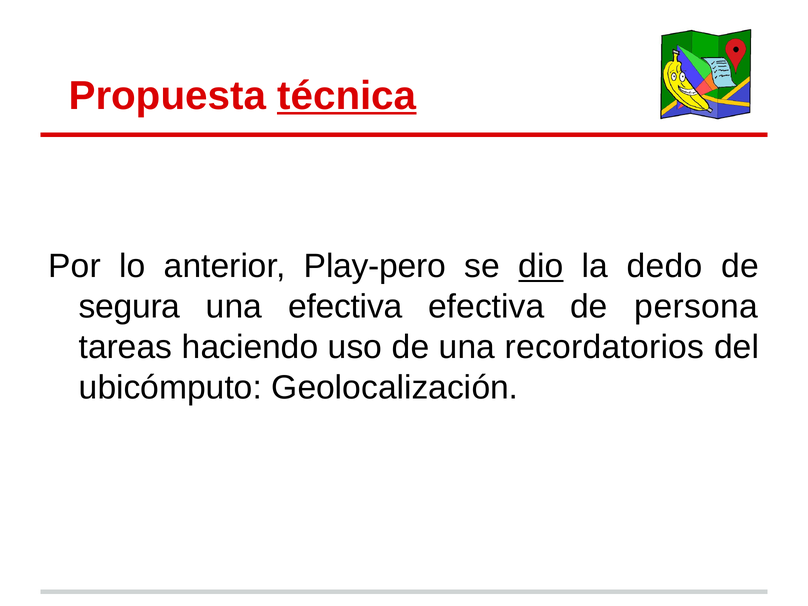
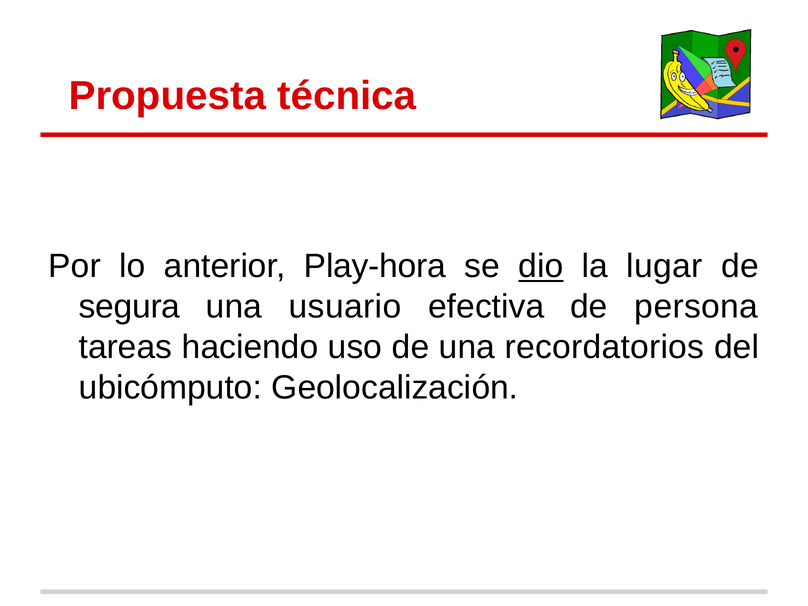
técnica underline: present -> none (347, 96)
Play-pero: Play-pero -> Play-hora (375, 266)
dedo: dedo -> lugar (665, 266)
una efectiva: efectiva -> usuario (345, 307)
